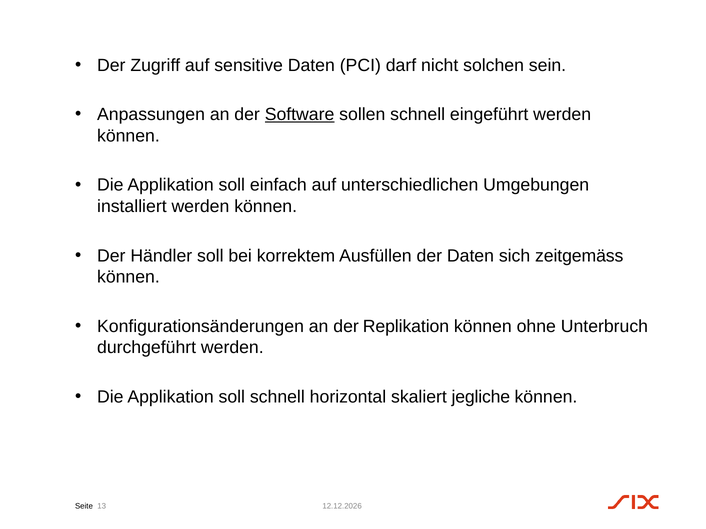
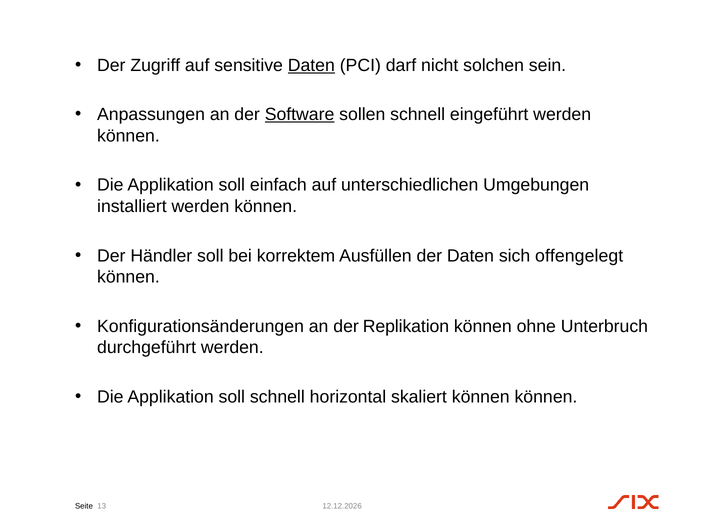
Daten underline: none -> present (311, 65)
zeitgemäss: zeitgemäss -> offengelegt (579, 256)
skaliert jegliche: jegliche -> können (481, 397)
